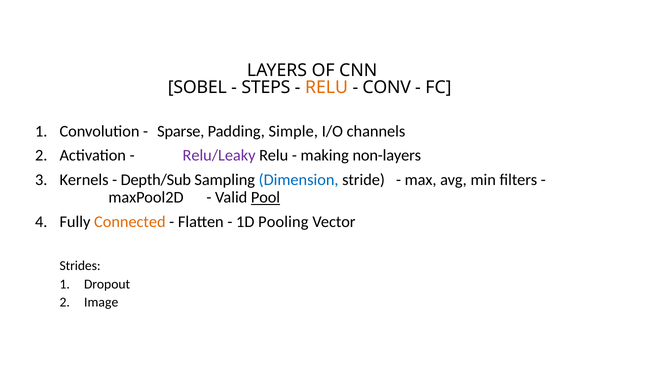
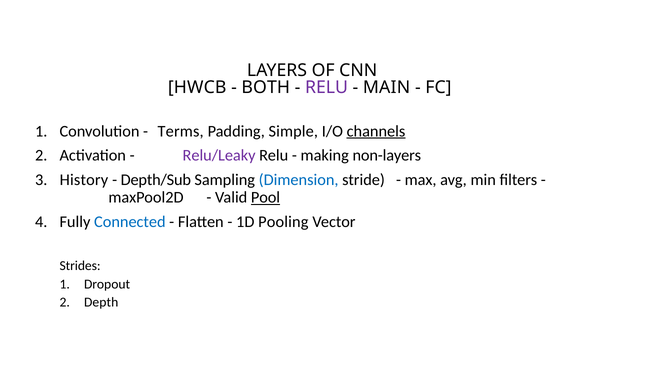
SOBEL: SOBEL -> HWCB (197, 88)
STEPS: STEPS -> BOTH (266, 88)
RELU colour: orange -> purple (327, 88)
CONV: CONV -> MAIN (387, 88)
Sparse: Sparse -> Terms (181, 131)
channels underline: none -> present (376, 131)
Kernels: Kernels -> History (84, 180)
Connected colour: orange -> blue (130, 222)
Image: Image -> Depth (101, 302)
